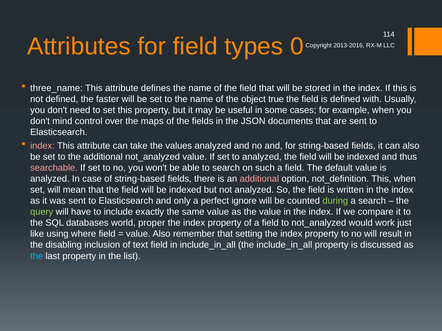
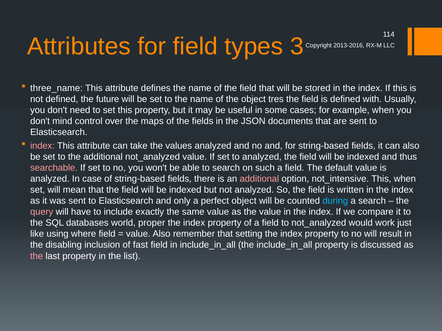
0: 0 -> 3 (297, 46)
faster: faster -> future (108, 99)
true: true -> tres (276, 99)
not_definition: not_definition -> not_intensive (340, 179)
perfect ignore: ignore -> object (244, 201)
during colour: light green -> light blue (335, 201)
query colour: light green -> pink (42, 212)
text: text -> fast (140, 245)
the colour: light blue -> pink (37, 256)
